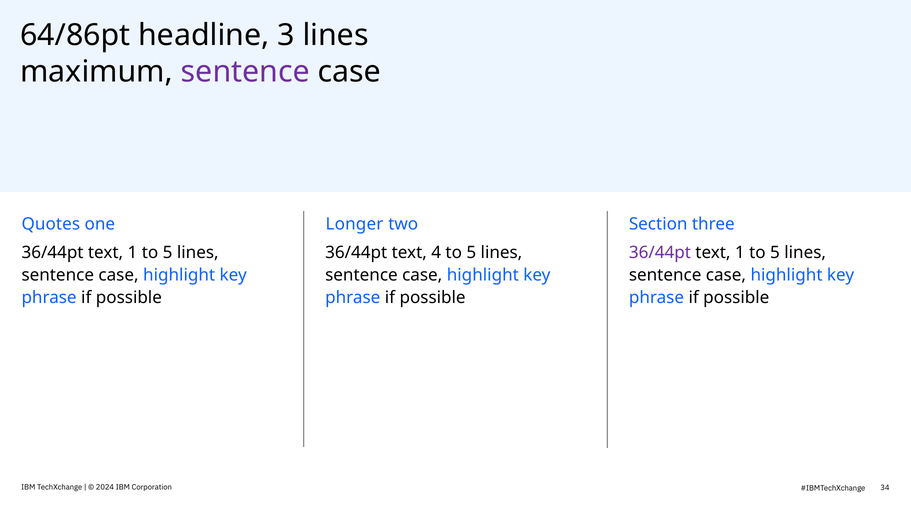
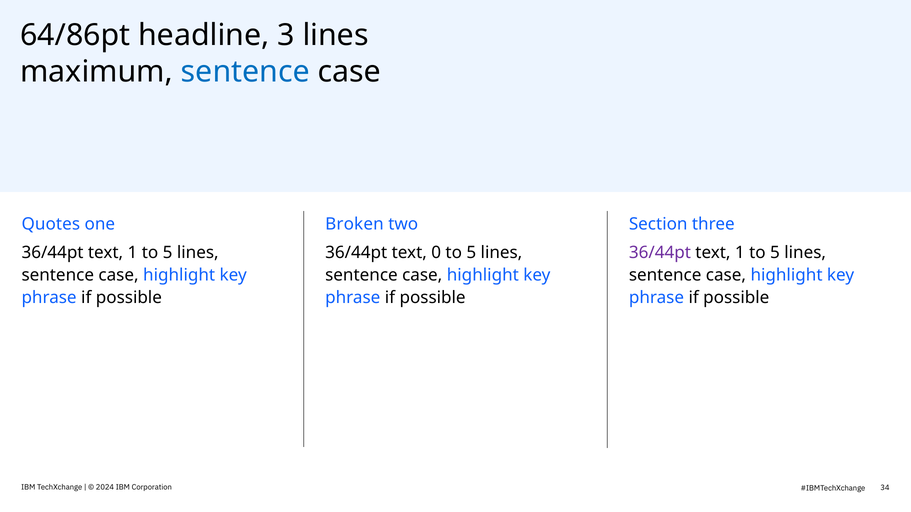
sentence colour: purple -> blue (245, 72)
Longer: Longer -> Broken (354, 225)
4: 4 -> 0 (436, 253)
